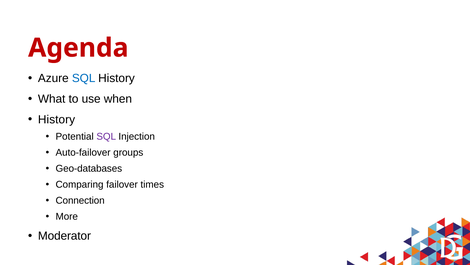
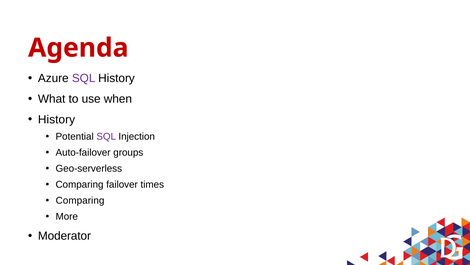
SQL colour: blue -> purple (84, 78)
Geo-databases: Geo-databases -> Geo-serverless (89, 168)
Connection: Connection -> Comparing (80, 200)
